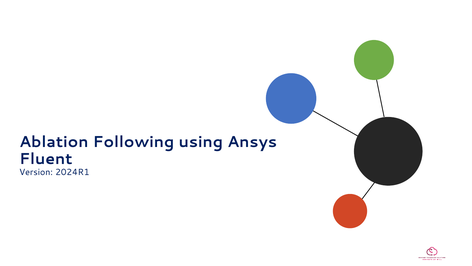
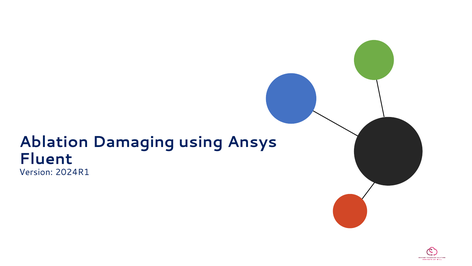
Following: Following -> Damaging (134, 142)
